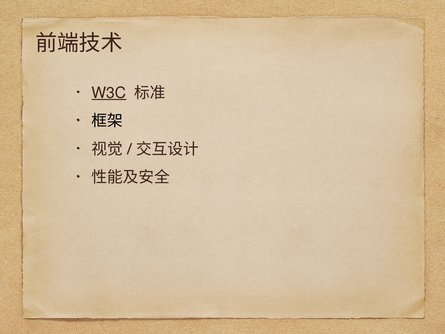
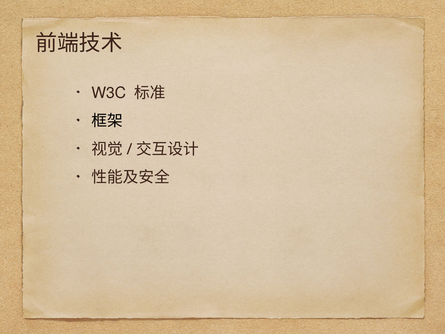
W3C underline: present -> none (109, 93)
